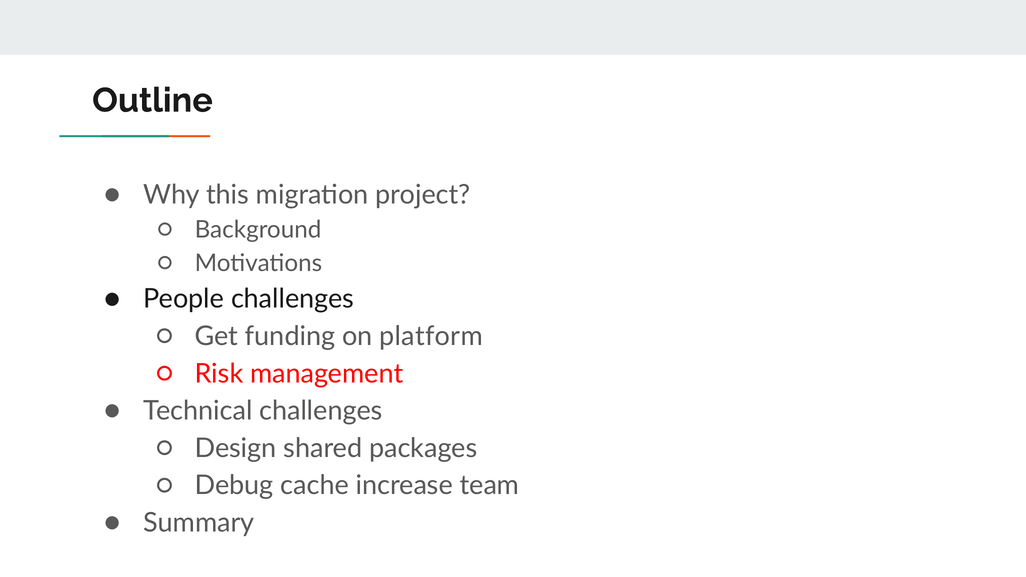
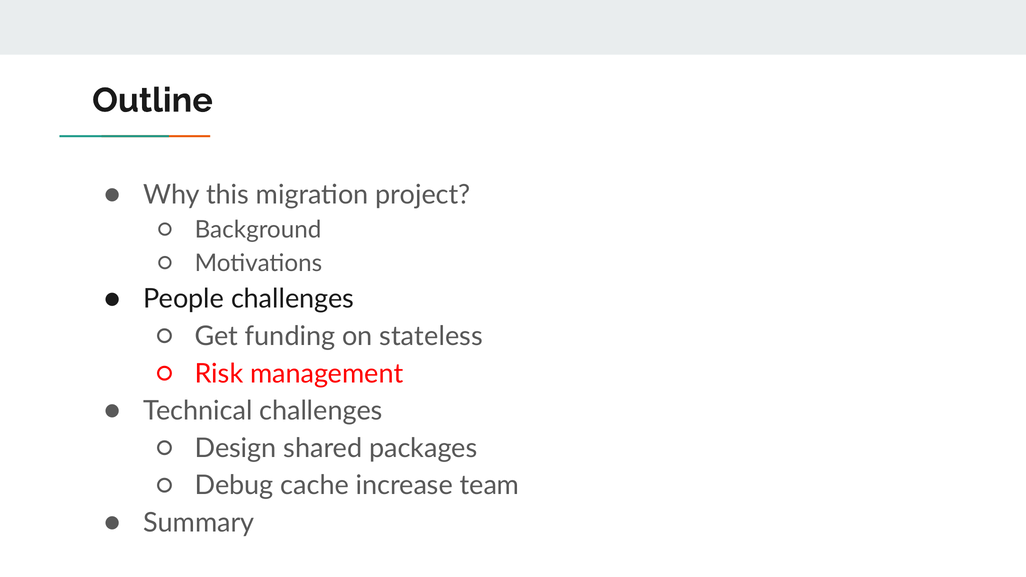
platform: platform -> stateless (431, 336)
